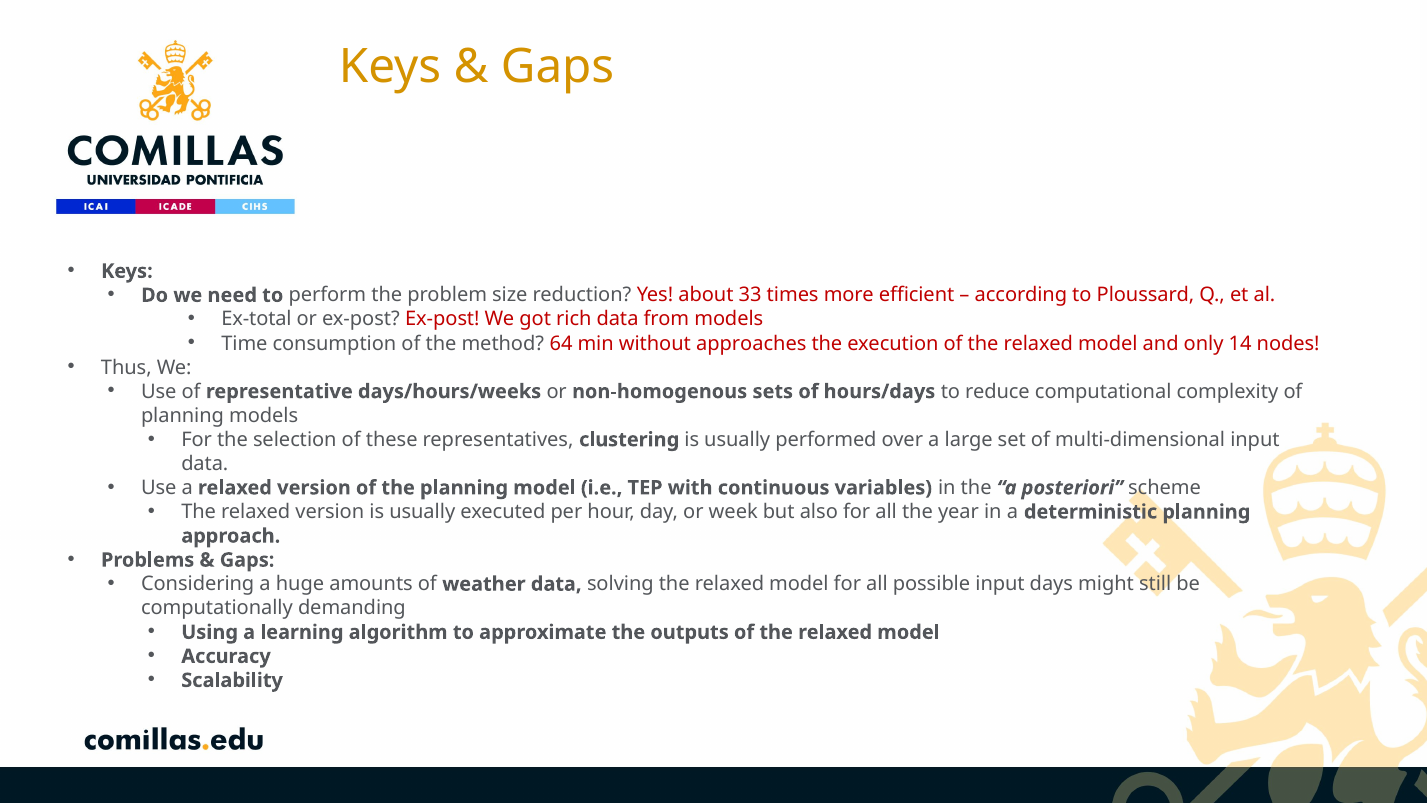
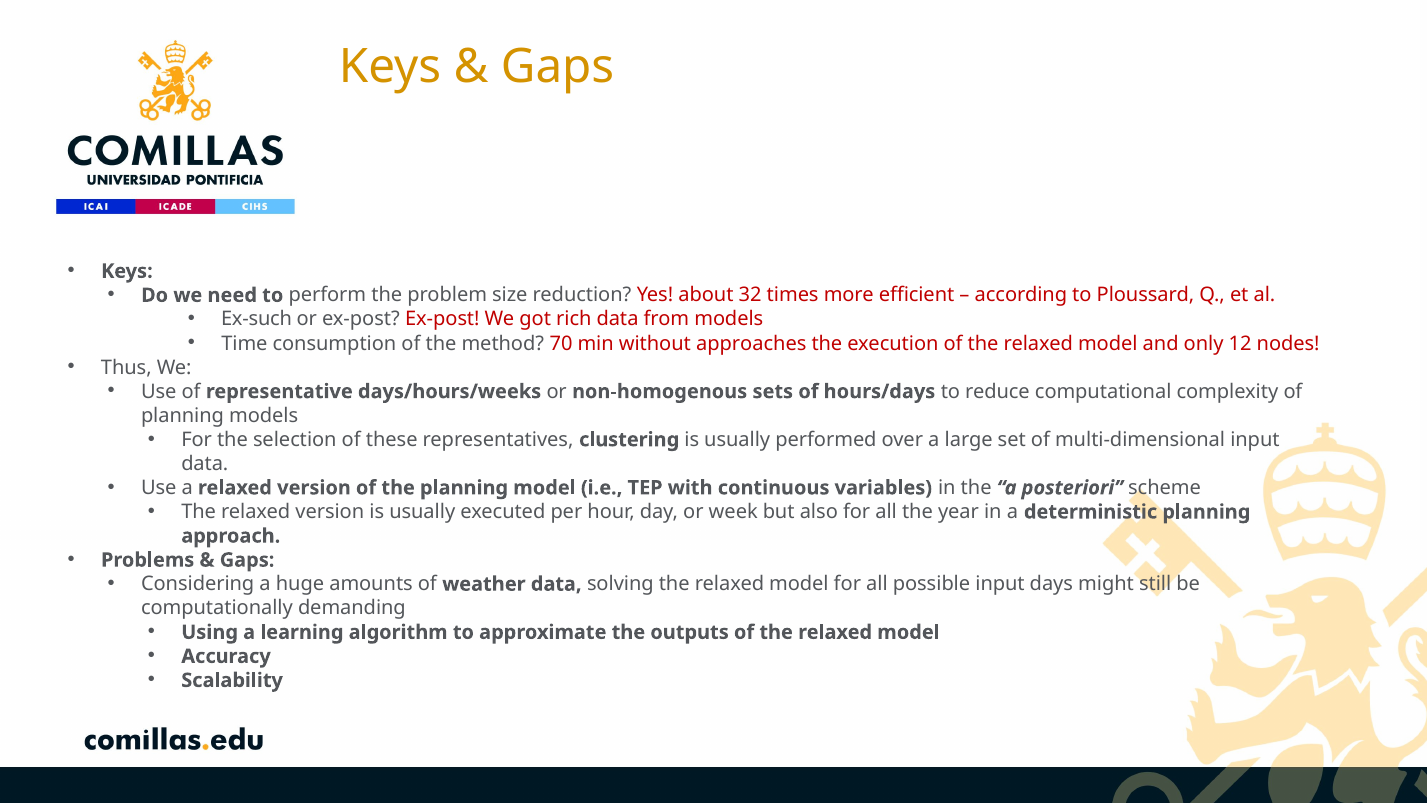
33: 33 -> 32 (750, 295)
Ex-total: Ex-total -> Ex-such (257, 319)
64: 64 -> 70 (561, 343)
14: 14 -> 12 (1240, 343)
